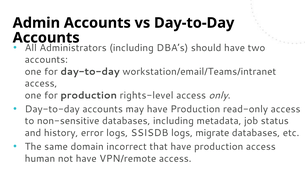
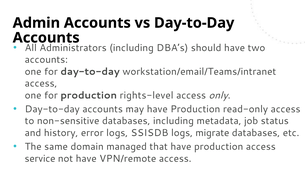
incorrect: incorrect -> managed (127, 146)
human: human -> service (40, 158)
